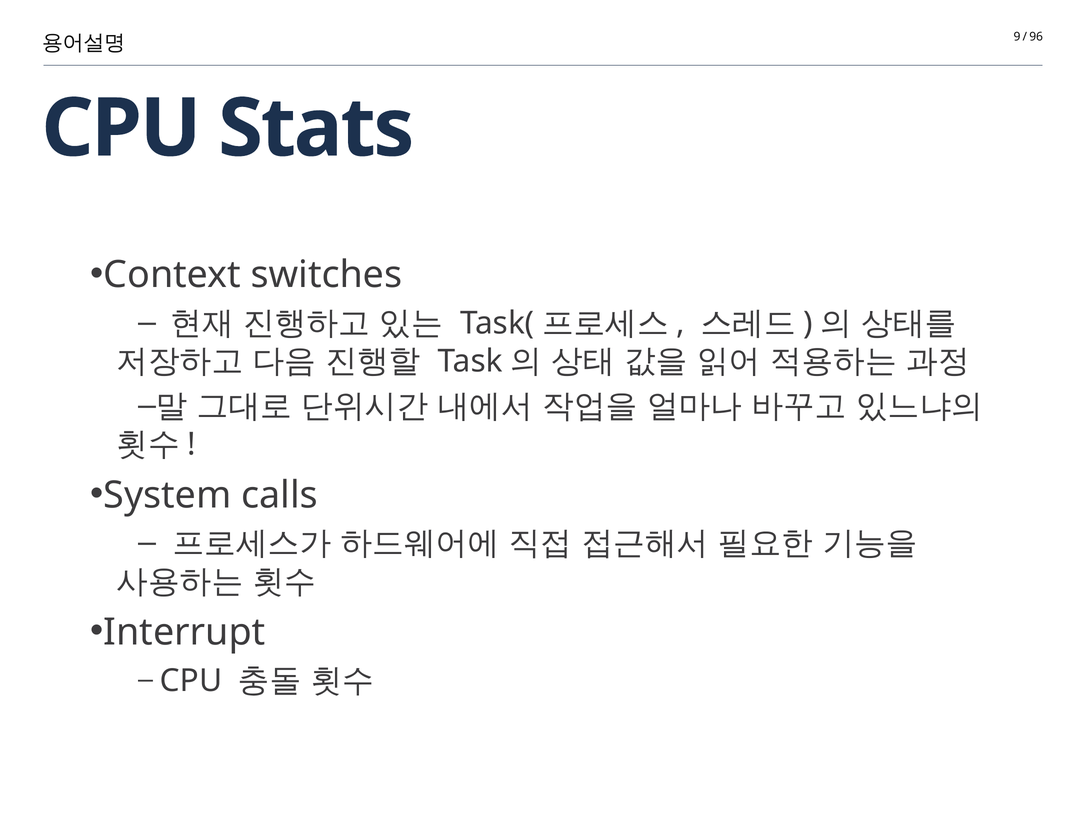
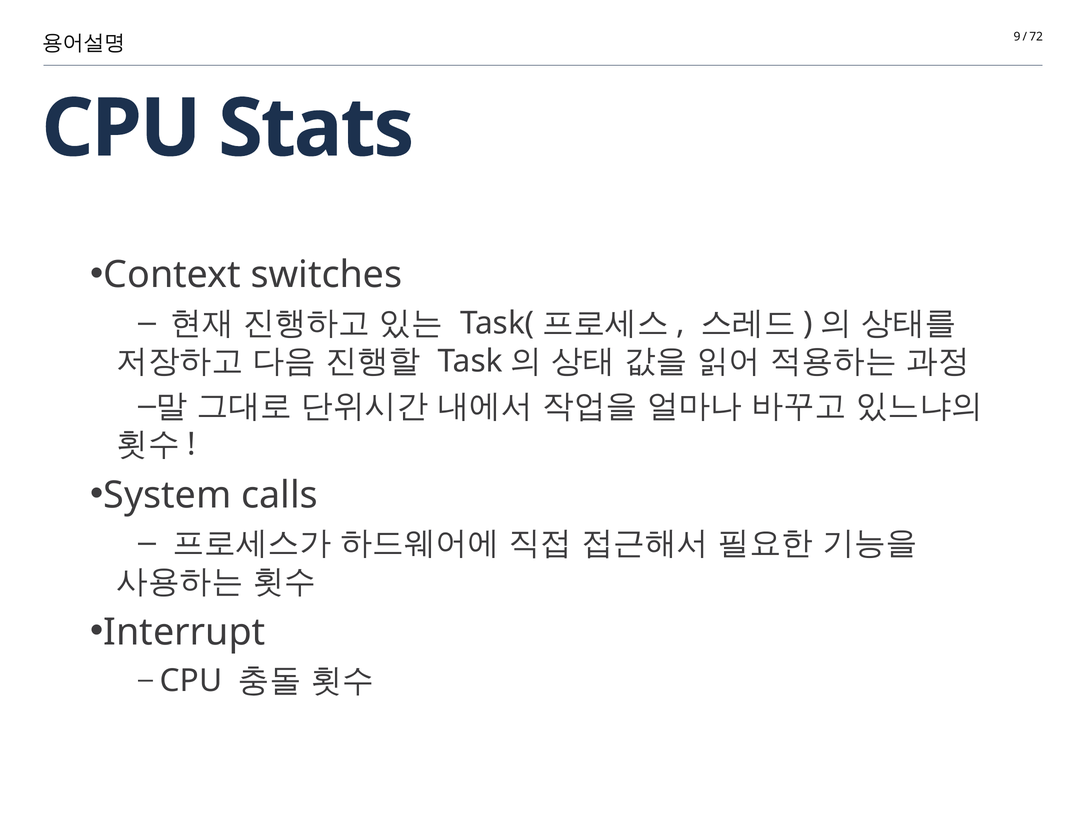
96: 96 -> 72 (1036, 37)
